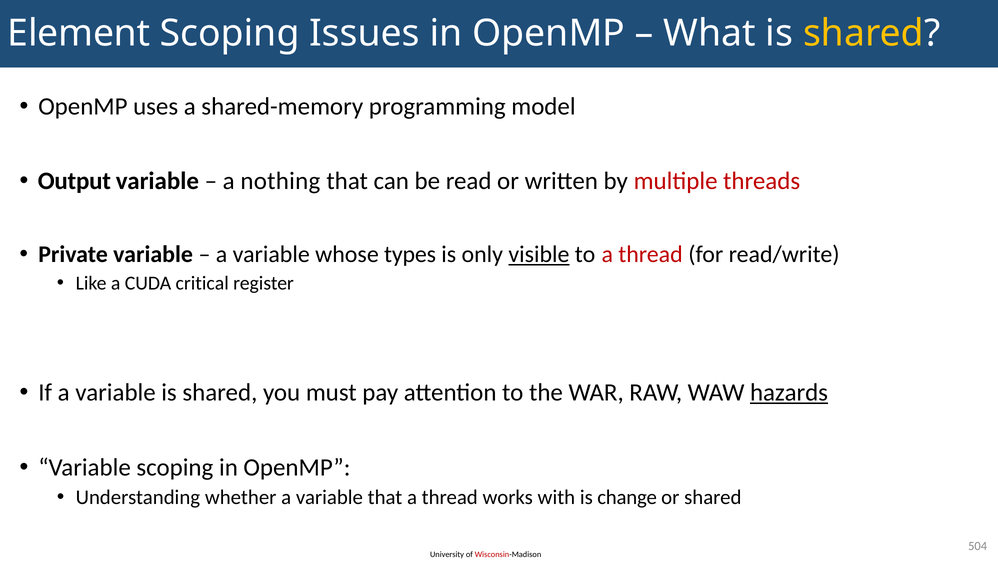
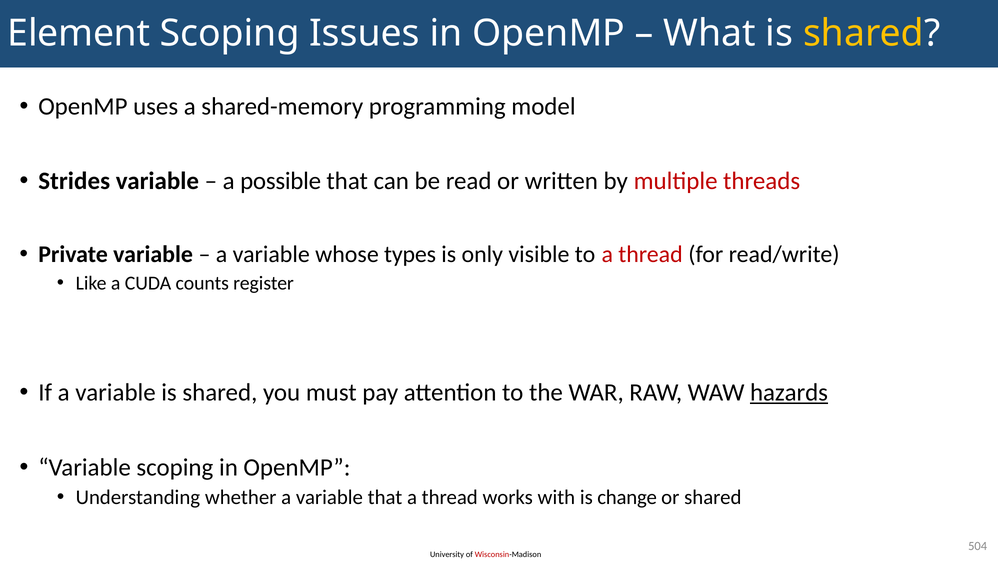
Output: Output -> Strides (74, 181)
nothing: nothing -> possible (281, 181)
visible underline: present -> none (539, 254)
critical: critical -> counts (202, 283)
